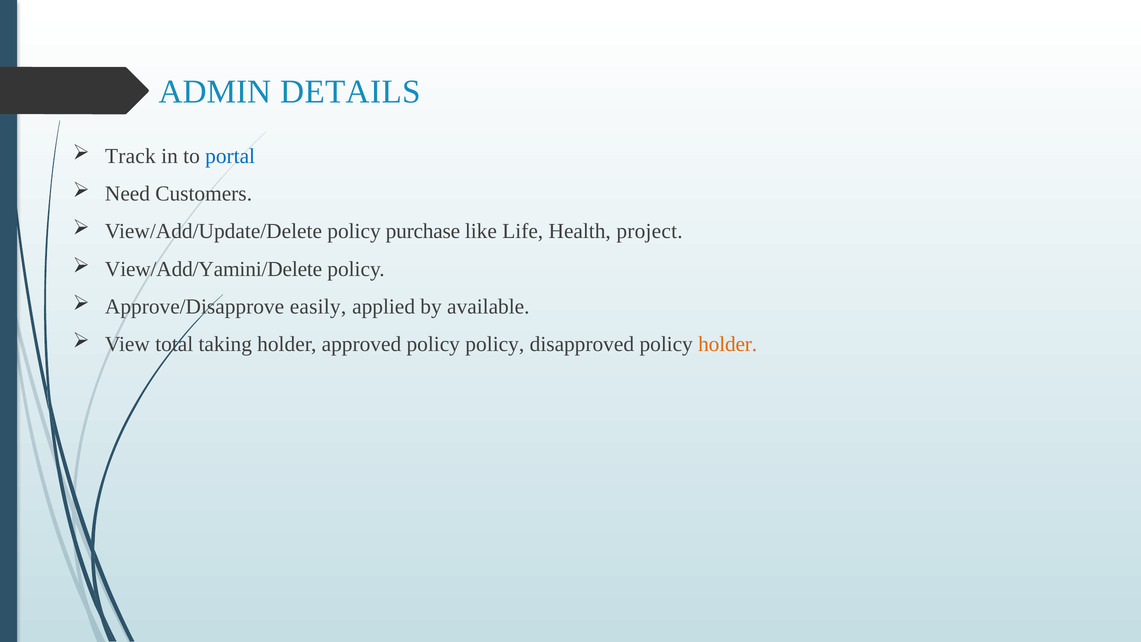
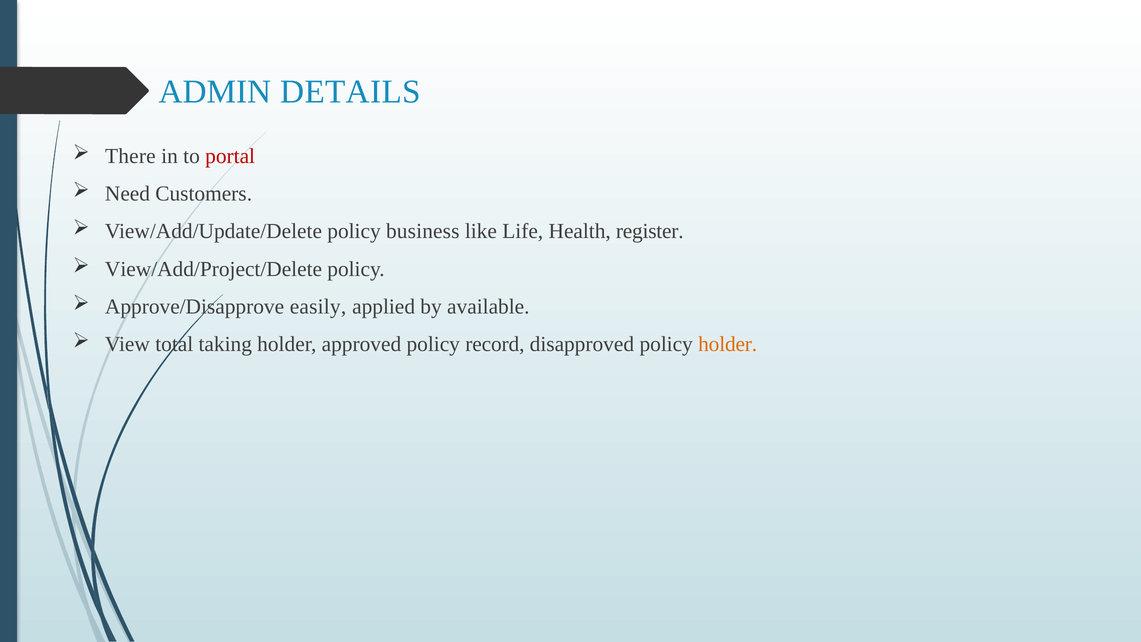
Track: Track -> There (130, 156)
portal colour: blue -> red (230, 156)
purchase: purchase -> business (423, 231)
project: project -> register (650, 231)
View/Add/Yamini/Delete: View/Add/Yamini/Delete -> View/Add/Project/Delete (214, 269)
policy policy: policy -> record (495, 344)
